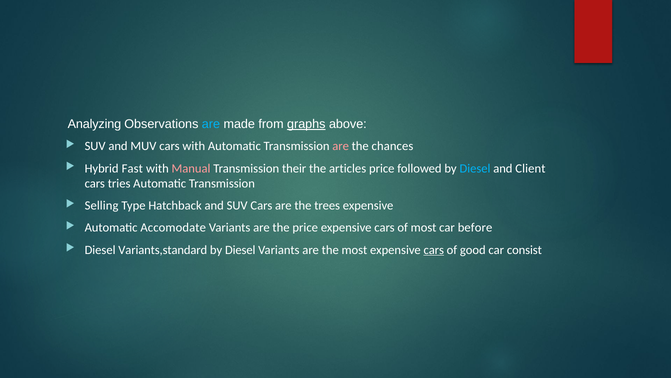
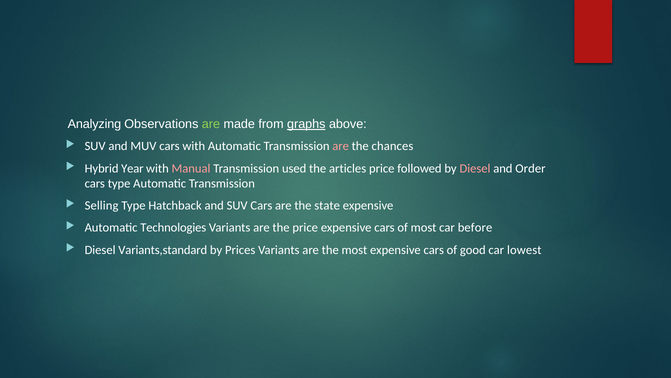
are colour: light blue -> light green (211, 124)
Fast: Fast -> Year (132, 168)
their: their -> used (294, 168)
Diesel colour: light blue -> pink (475, 168)
Client: Client -> Order (530, 168)
cars tries: tries -> type (119, 183)
trees: trees -> state (327, 205)
Accomodate: Accomodate -> Technologies (173, 227)
Diesel: Diesel -> Prices (240, 249)
cars underline: present -> none (434, 249)
consist: consist -> lowest (524, 249)
